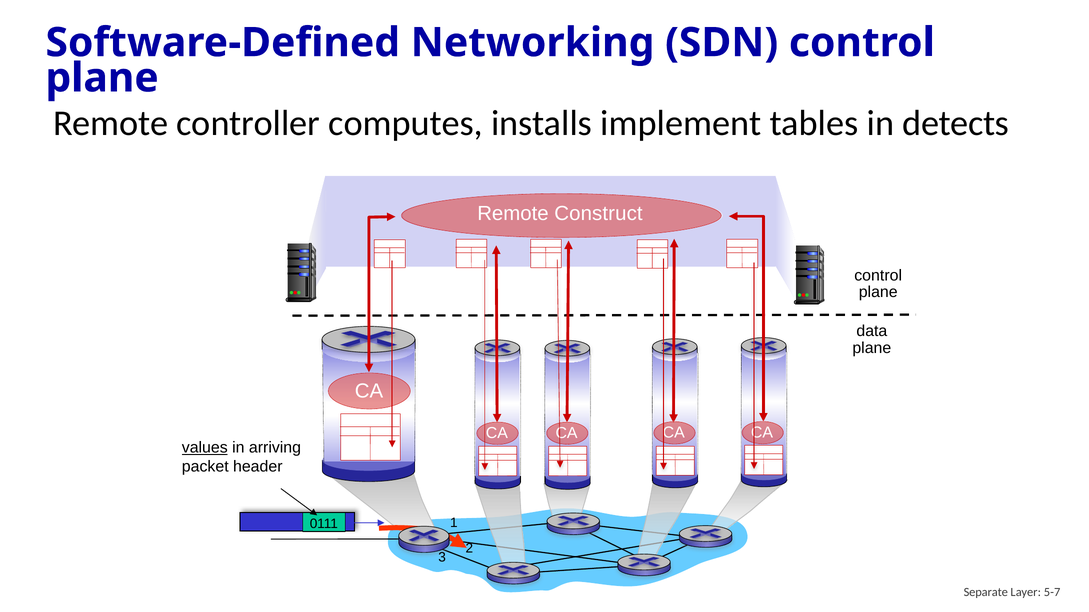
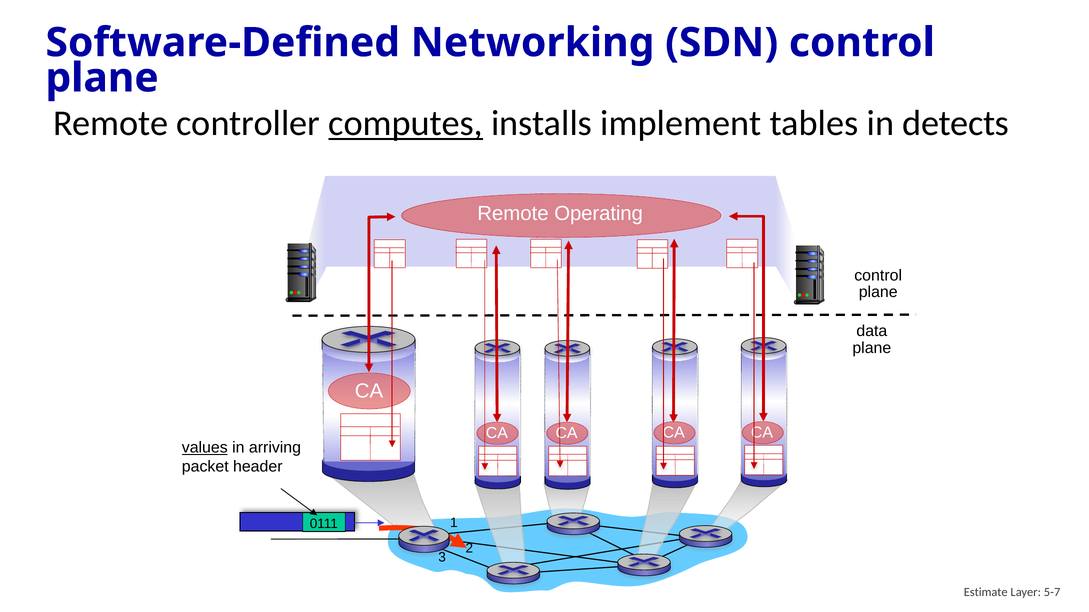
computes underline: none -> present (406, 123)
Construct: Construct -> Operating (599, 214)
Separate: Separate -> Estimate (986, 592)
